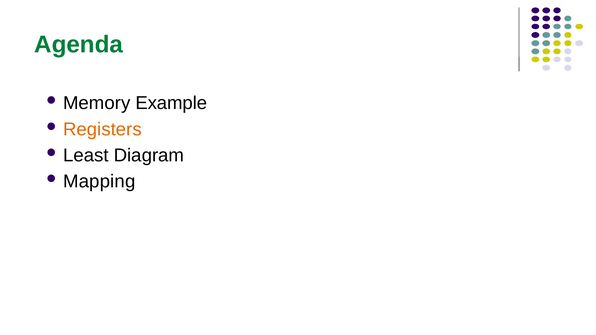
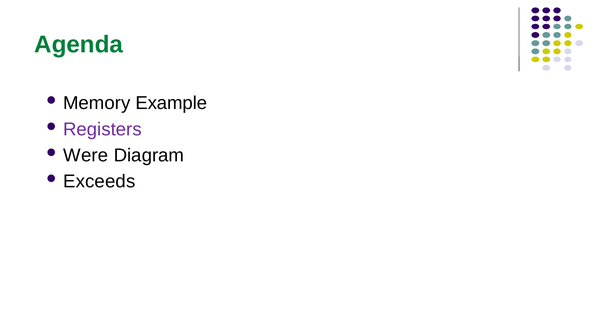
Registers colour: orange -> purple (102, 129)
Least: Least -> Were (86, 155)
Mapping: Mapping -> Exceeds (99, 181)
